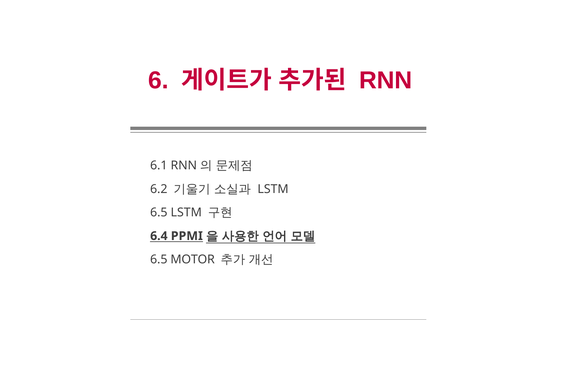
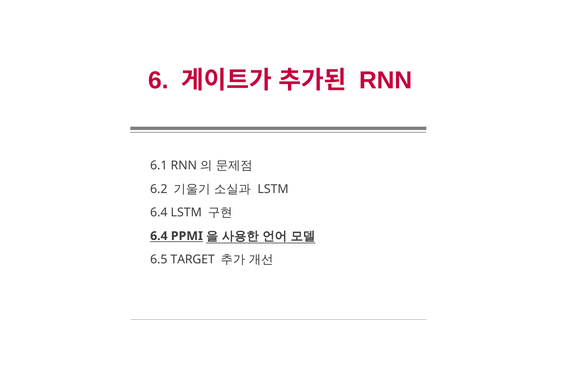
6.5: 6.5 -> 6.4 (159, 213)
MOTOR: MOTOR -> TARGET (193, 260)
